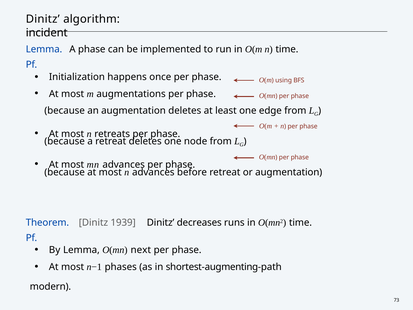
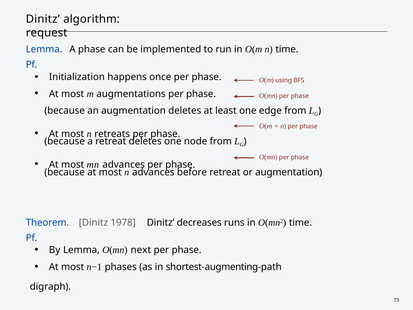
incident: incident -> request (47, 33)
1939: 1939 -> 1978 (123, 223)
modern: modern -> digraph (50, 287)
